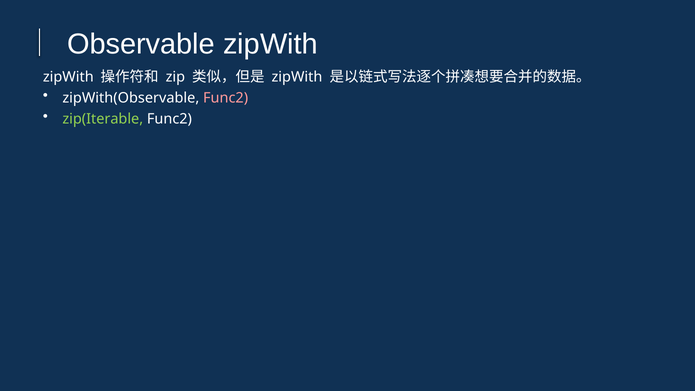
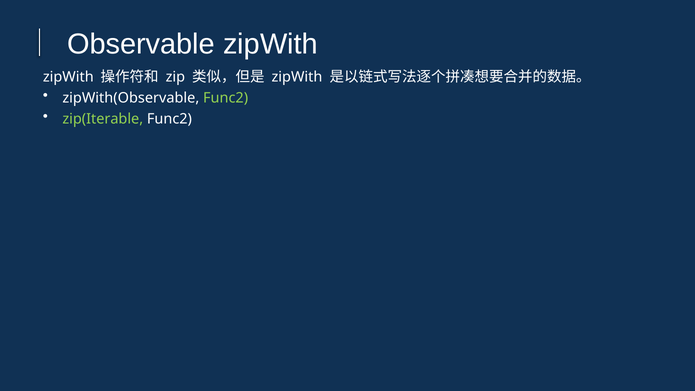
Func2 colour: pink -> light green (226, 98)
